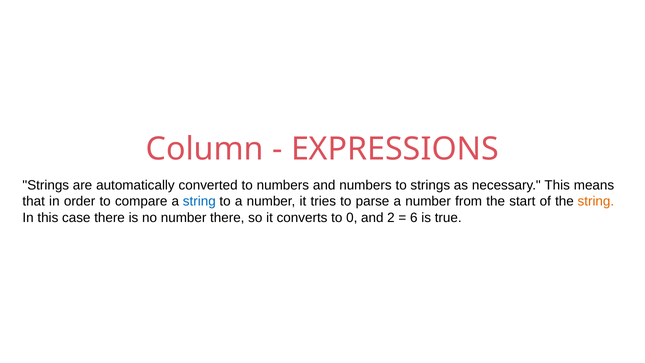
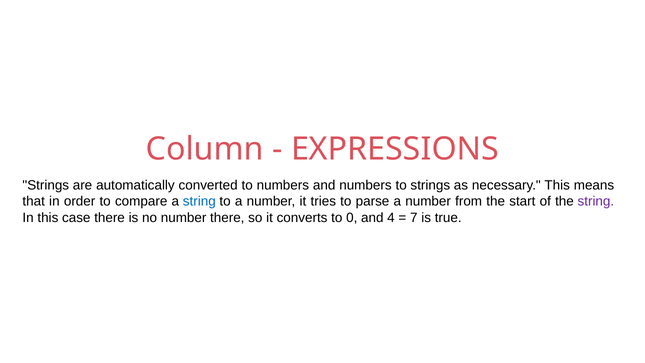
string colour: orange -> purple (596, 201)
2: 2 -> 4 (391, 217)
6: 6 -> 7 (414, 217)
